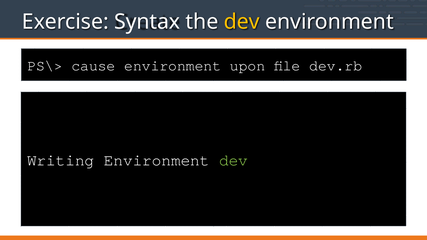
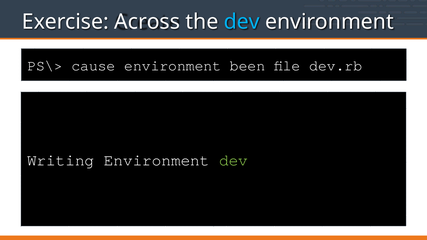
Syntax: Syntax -> Across (147, 22)
dev colour: yellow -> light blue (242, 22)
upon: upon -> been (248, 66)
